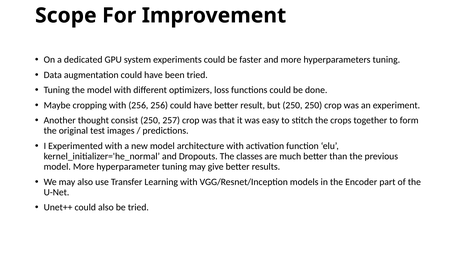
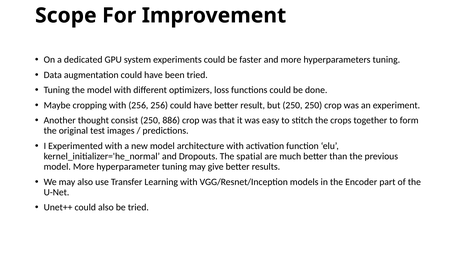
257: 257 -> 886 (171, 120)
classes: classes -> spatial (249, 156)
